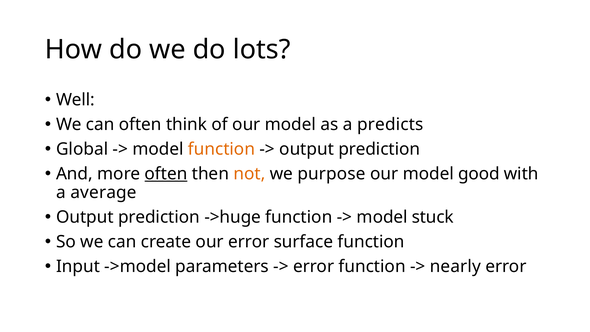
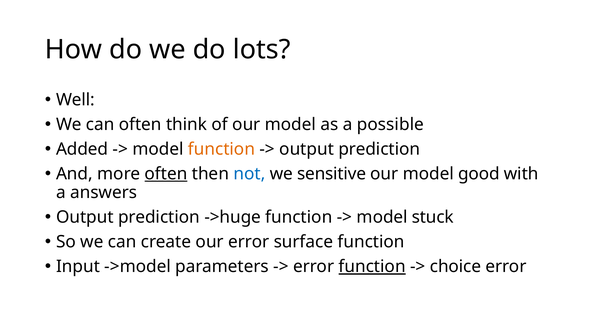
predicts: predicts -> possible (390, 124)
Global: Global -> Added (82, 149)
not colour: orange -> blue (249, 174)
purpose: purpose -> sensitive (332, 174)
average: average -> answers (104, 192)
function underline: none -> present (372, 266)
nearly: nearly -> choice (456, 266)
